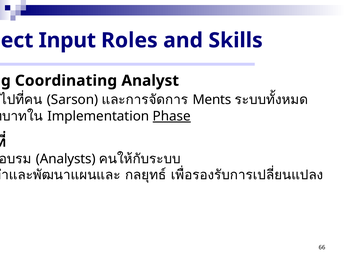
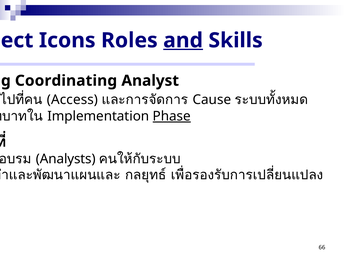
Input: Input -> Icons (67, 40)
and underline: none -> present (183, 40)
Sarson: Sarson -> Access (72, 100)
Ments: Ments -> Cause (212, 100)
